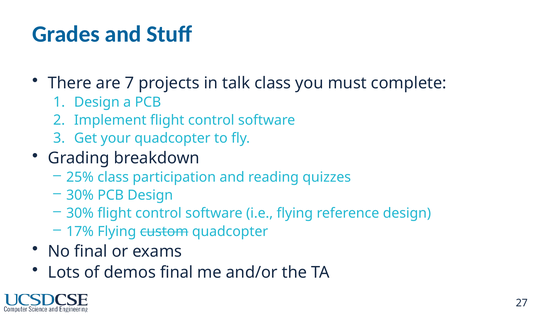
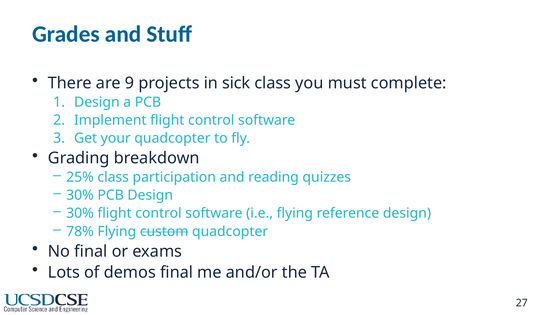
7: 7 -> 9 (130, 83)
talk: talk -> sick (236, 83)
17%: 17% -> 78% (80, 231)
